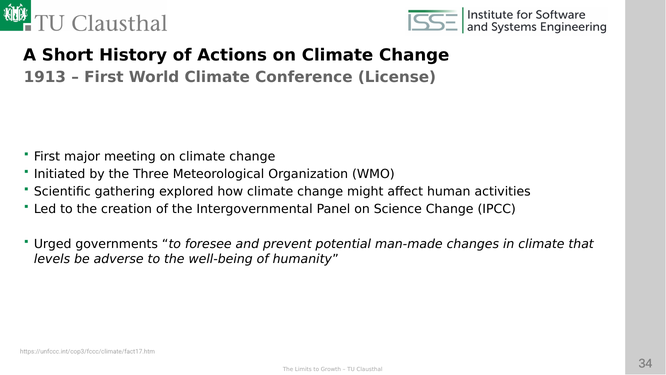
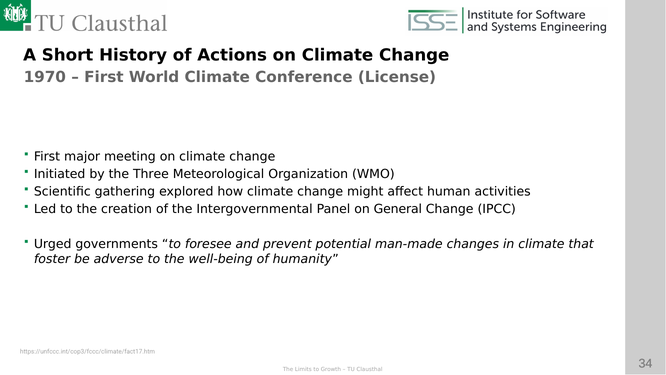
1913: 1913 -> 1970 (45, 77)
Science: Science -> General (398, 209)
levels: levels -> foster (52, 259)
